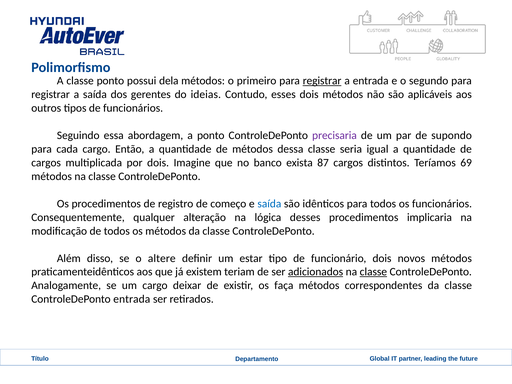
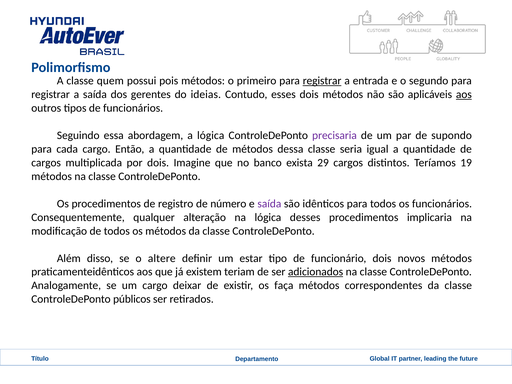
classe ponto: ponto -> quem (110, 81)
dela: dela -> pois (169, 81)
aos underline: none -> present (464, 94)
a ponto: ponto -> lógica (211, 135)
87: 87 -> 29 (323, 163)
69: 69 -> 19 (466, 163)
começo: começo -> número (228, 204)
saída colour: blue -> purple (269, 204)
classe underline: present -> none (373, 272)
ControleDePonto entrada: entrada -> públicos (132, 299)
